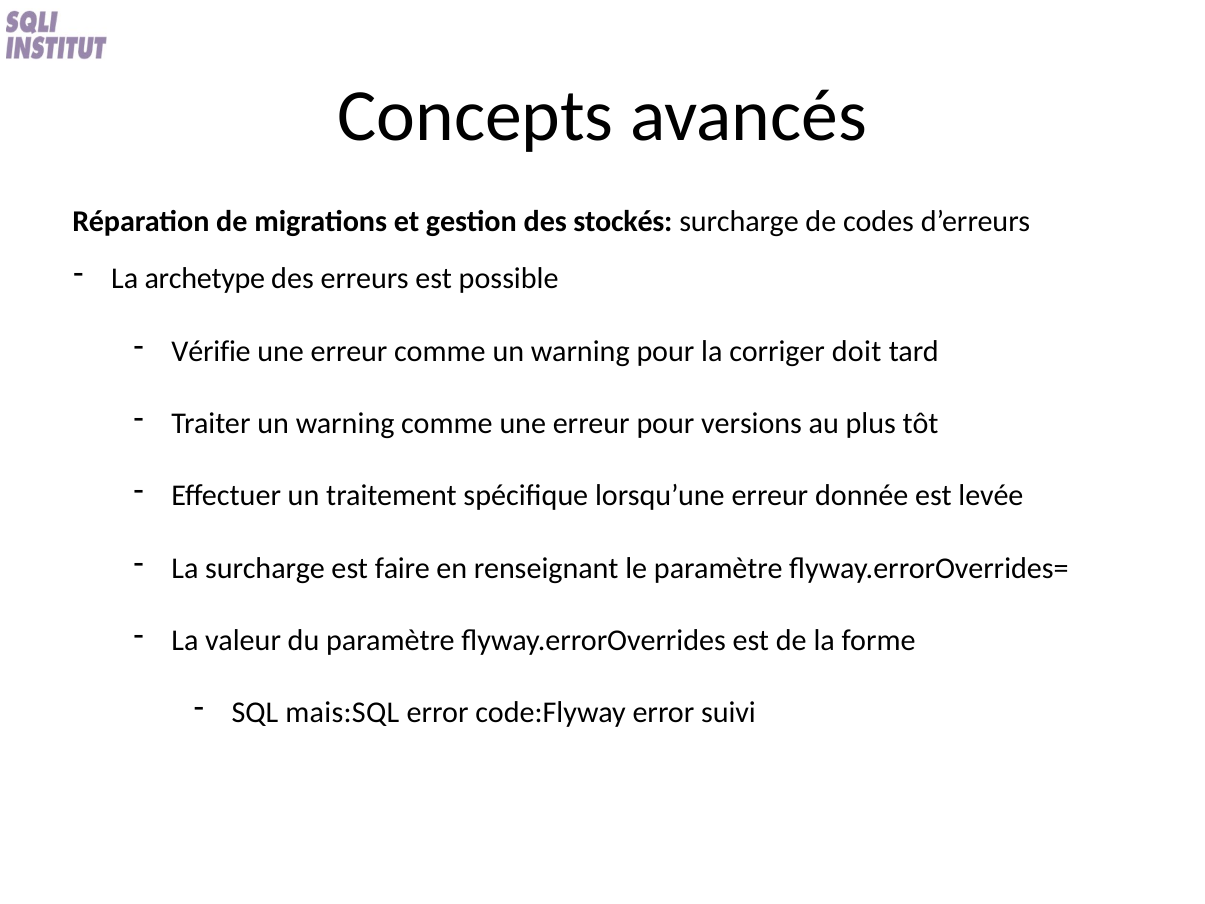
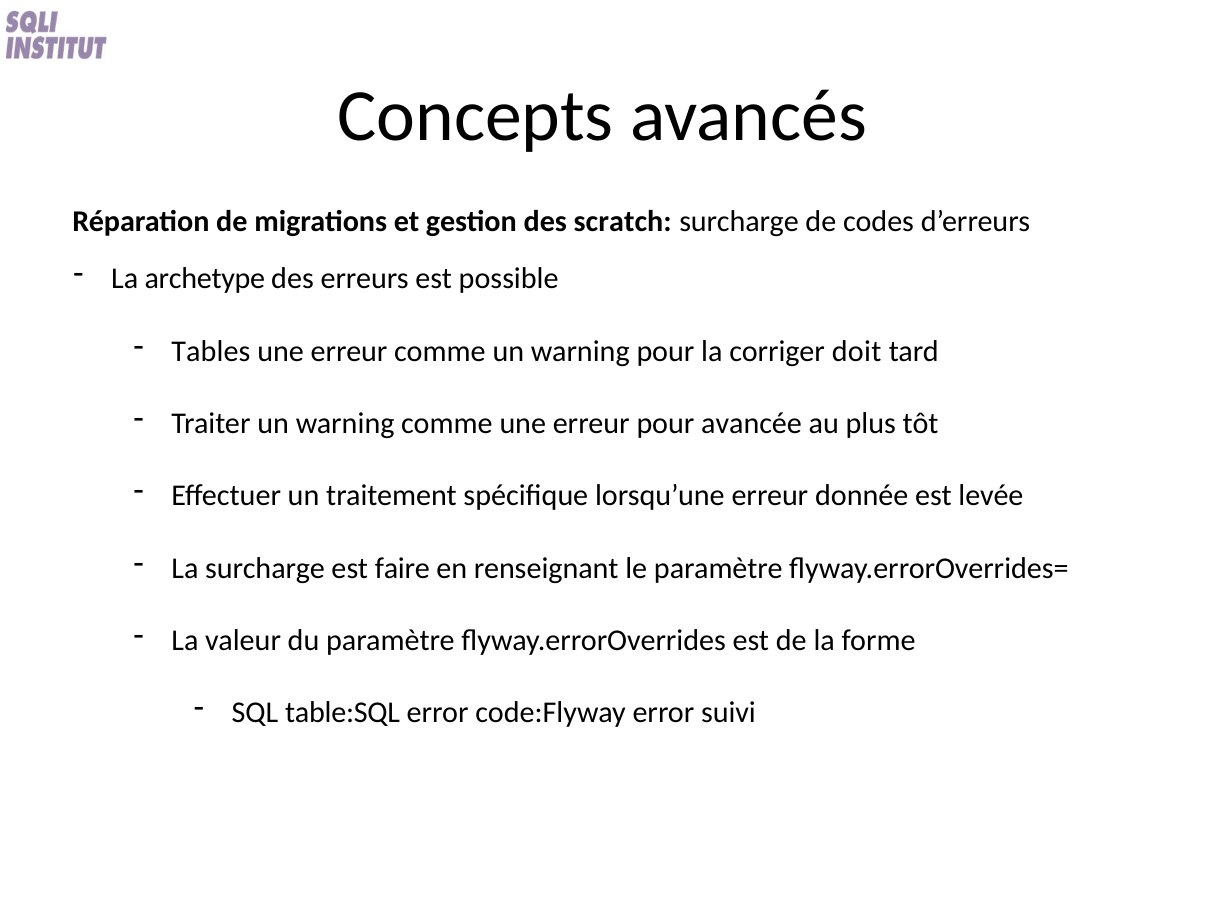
stockés: stockés -> scratch (623, 222)
Vérifie: Vérifie -> Tables (211, 351)
versions: versions -> avancée (752, 423)
mais:SQL: mais:SQL -> table:SQL (343, 713)
